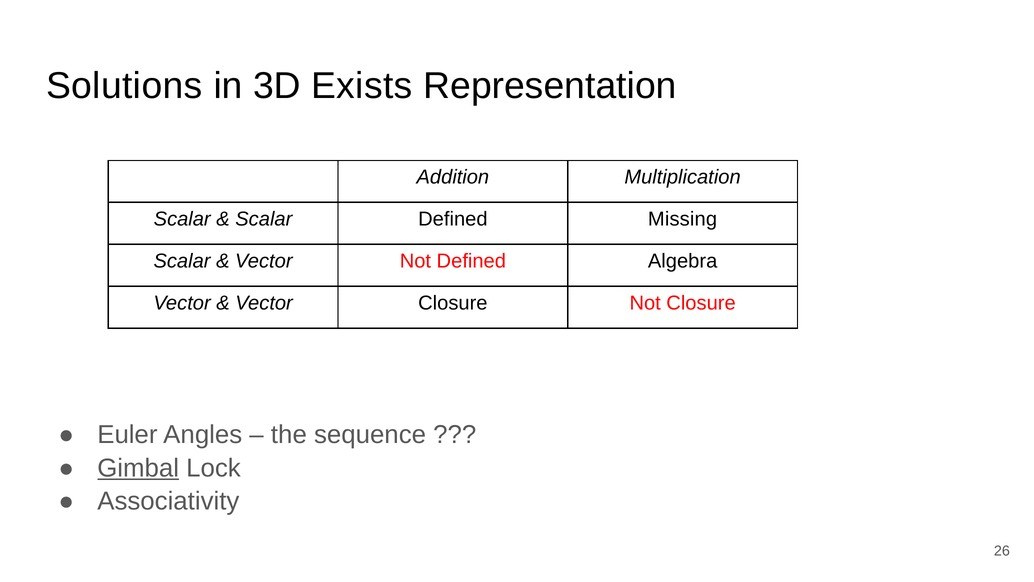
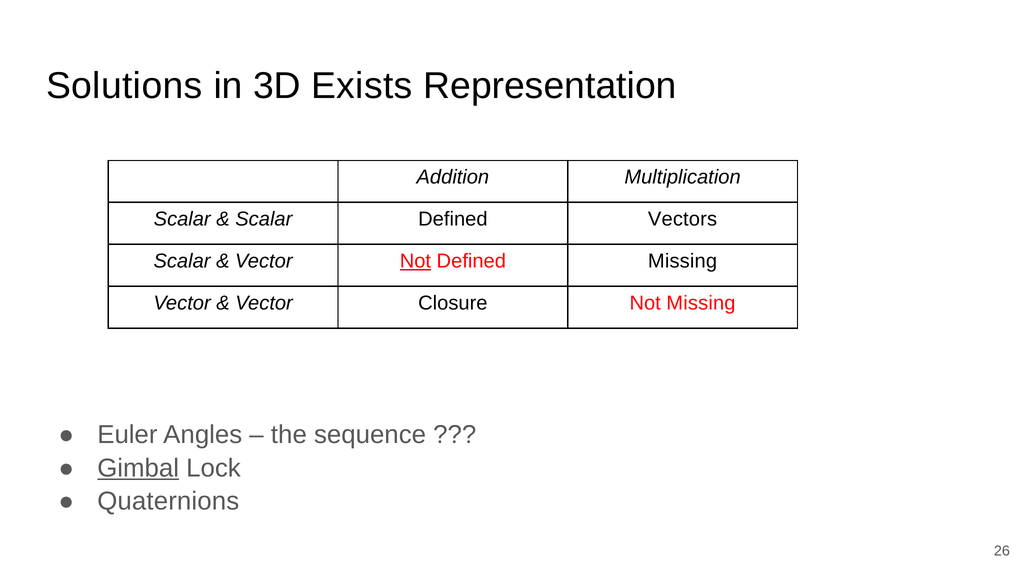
Missing: Missing -> Vectors (683, 219)
Not underline: none -> present (415, 261)
Defined Algebra: Algebra -> Missing (683, 261)
Not Closure: Closure -> Missing (701, 303)
Associativity: Associativity -> Quaternions (168, 501)
